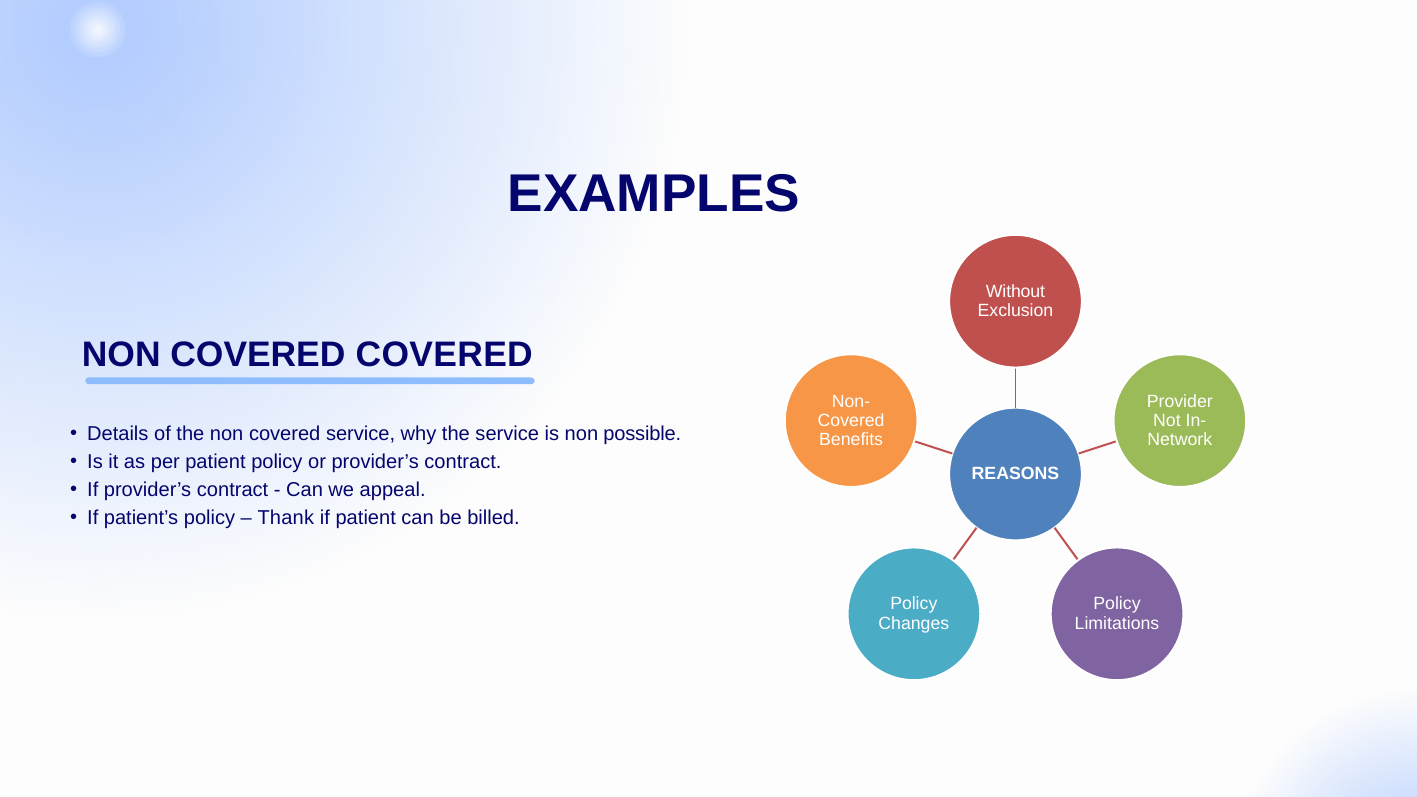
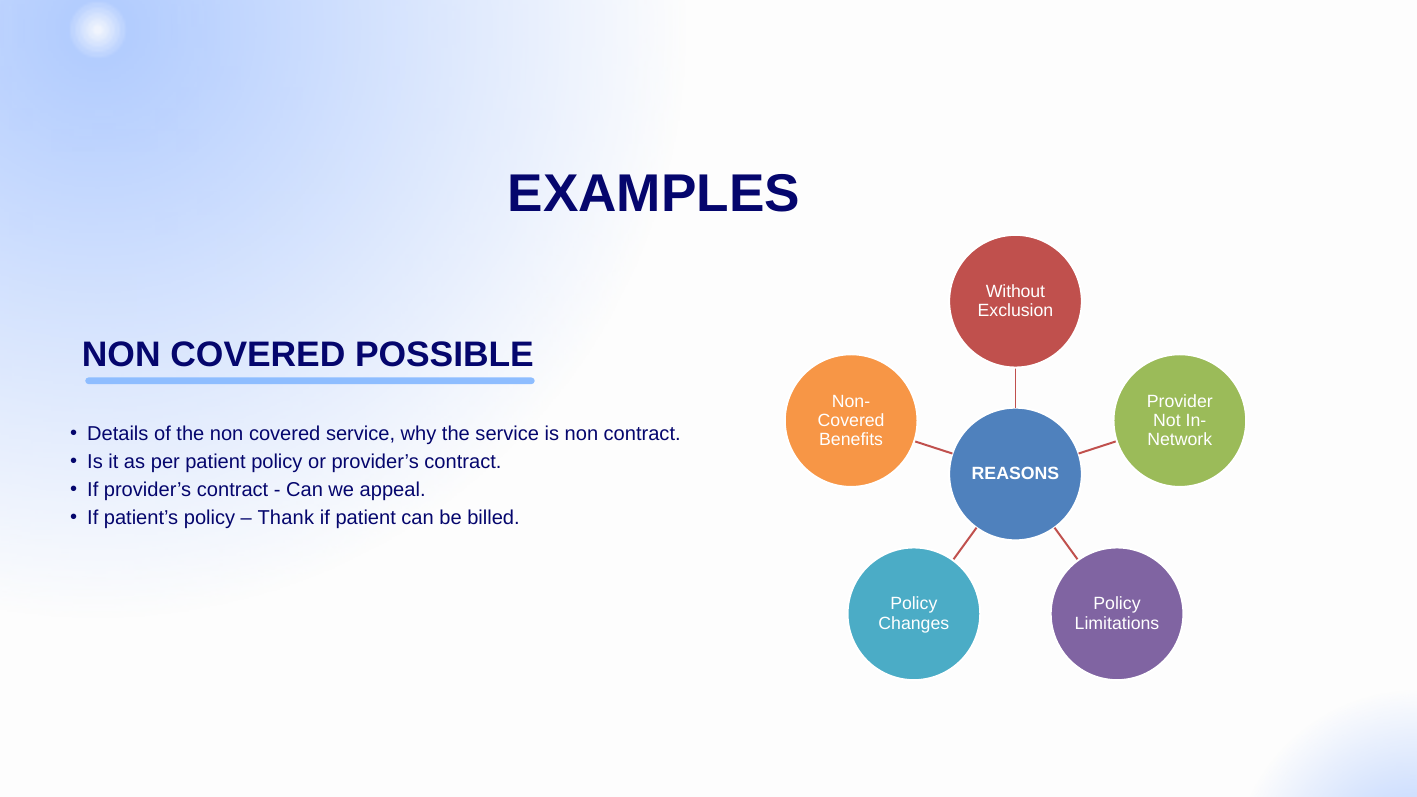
COVERED COVERED: COVERED -> POSSIBLE (444, 355)
non possible: possible -> contract (642, 434)
